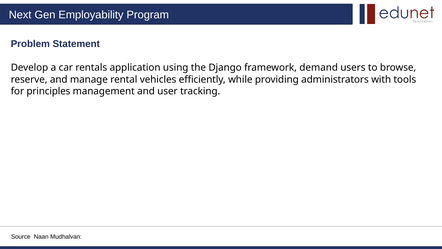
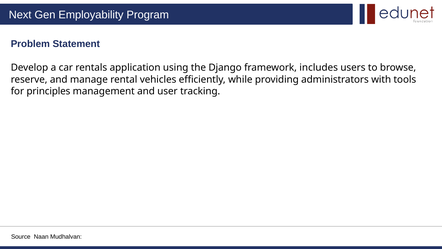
demand: demand -> includes (319, 68)
